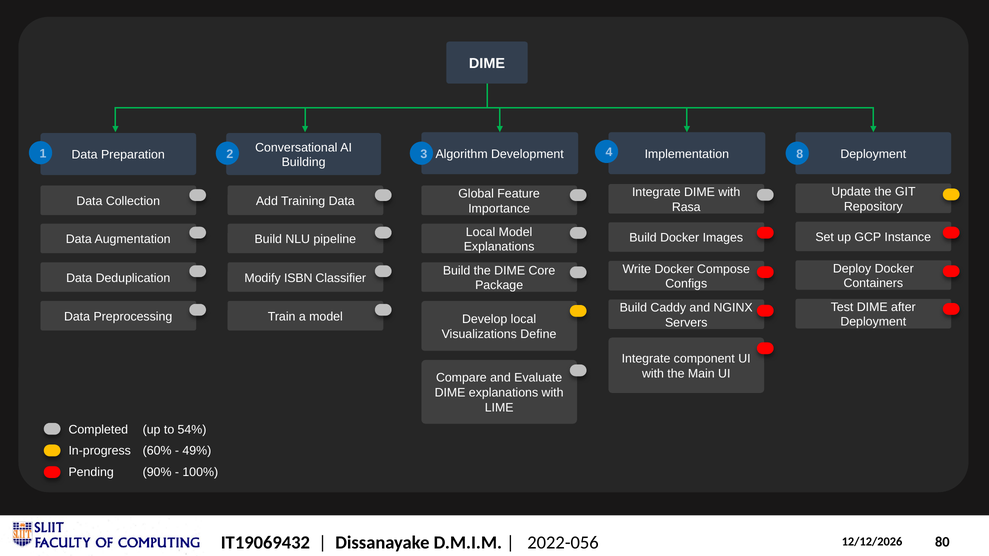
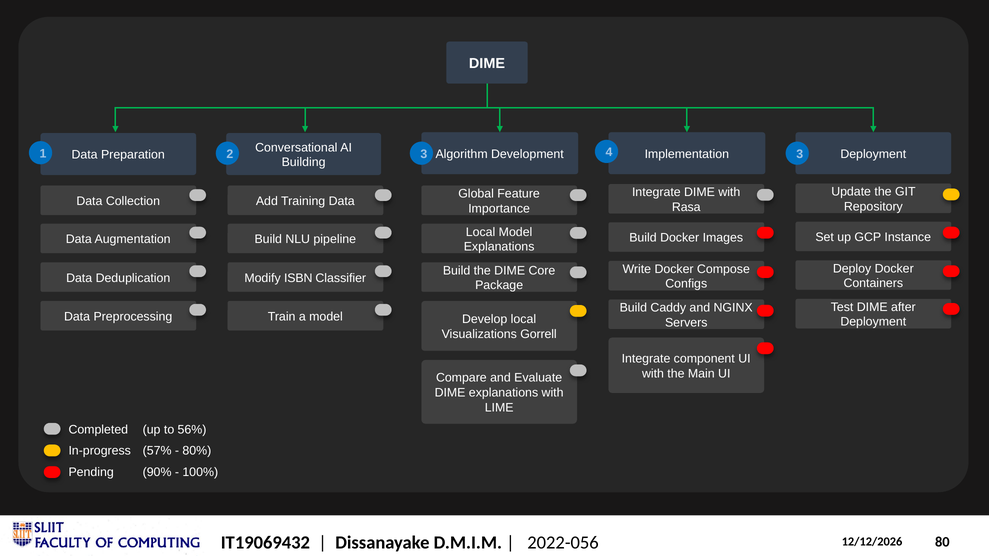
4 8: 8 -> 3 (800, 154)
Define: Define -> Gorrell (538, 334)
54%: 54% -> 56% (192, 430)
60%: 60% -> 57% (157, 451)
49%: 49% -> 80% (197, 451)
